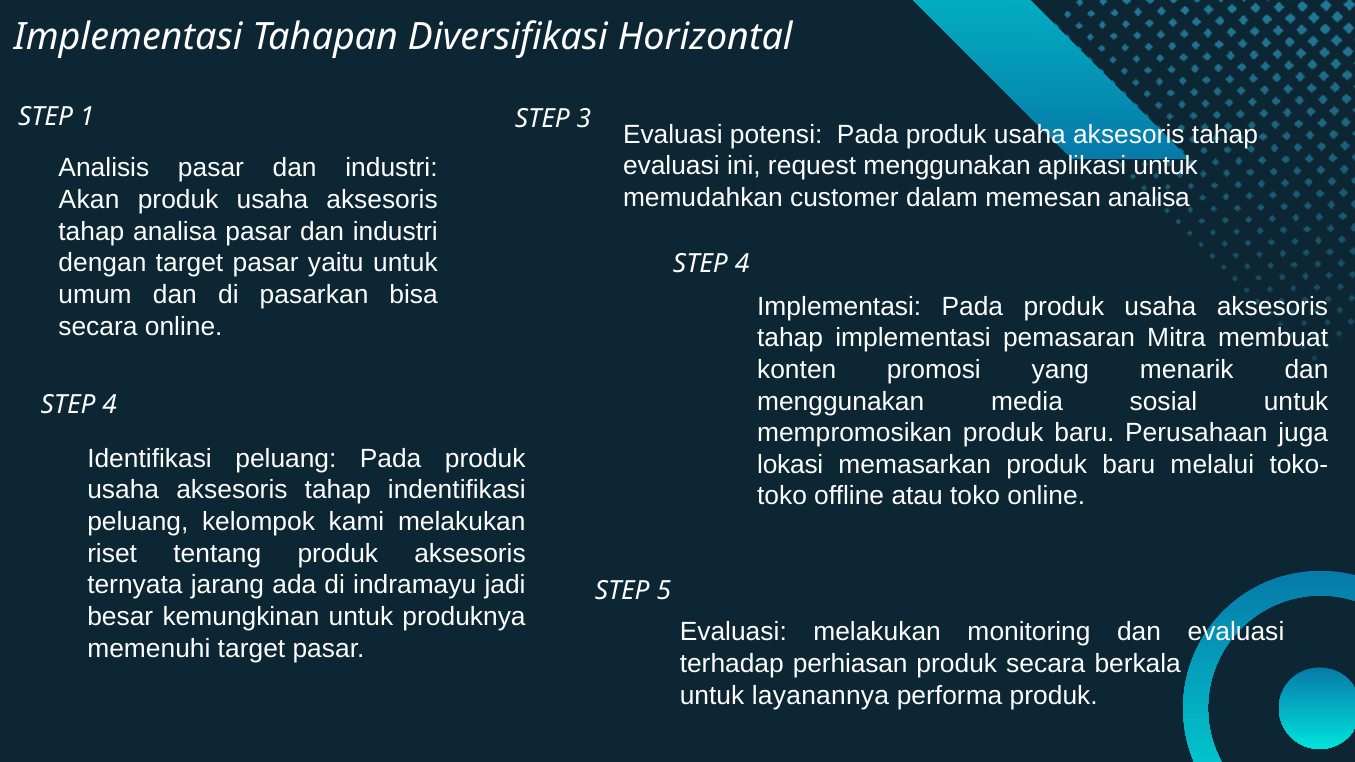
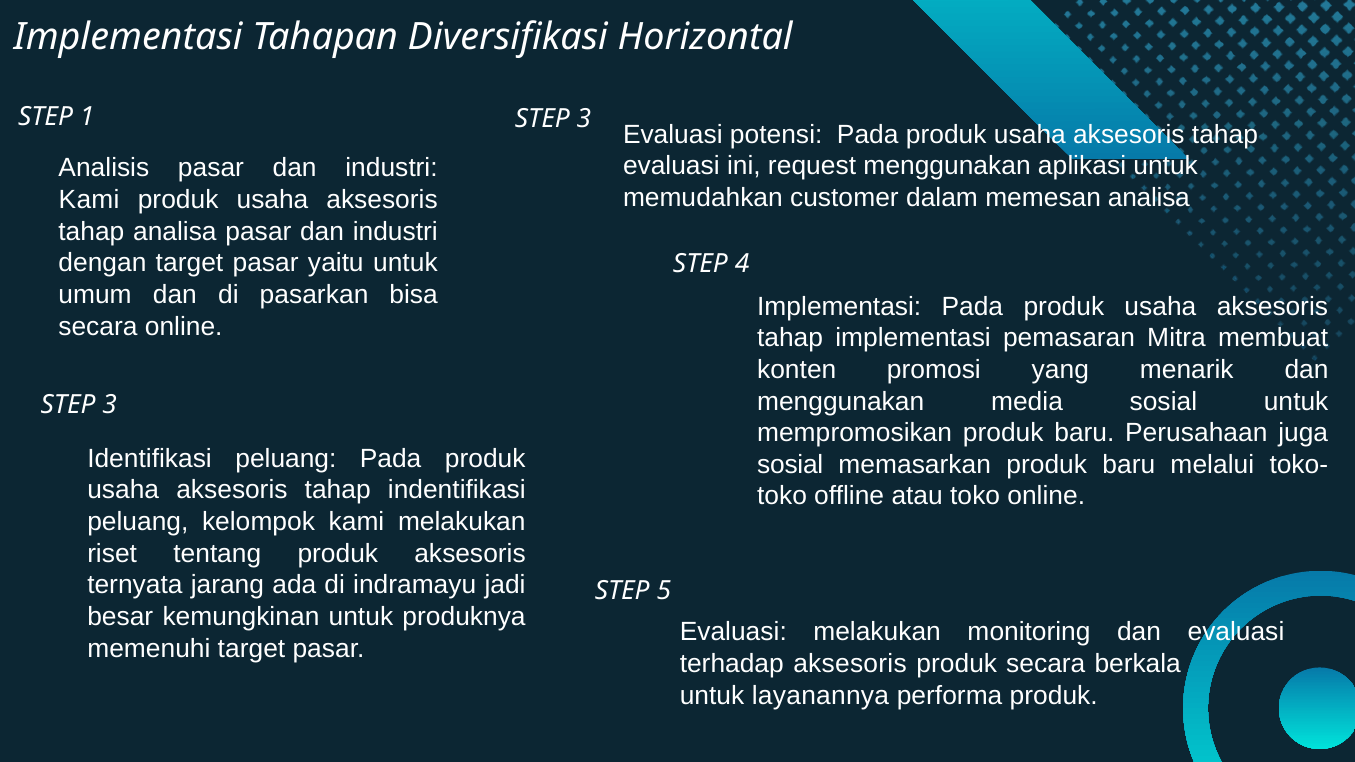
Akan: Akan -> Kami (89, 200)
4: 4 -> 3 (110, 405)
lokasi: lokasi -> sosial (790, 465)
terhadap perhiasan: perhiasan -> aksesoris (850, 664)
